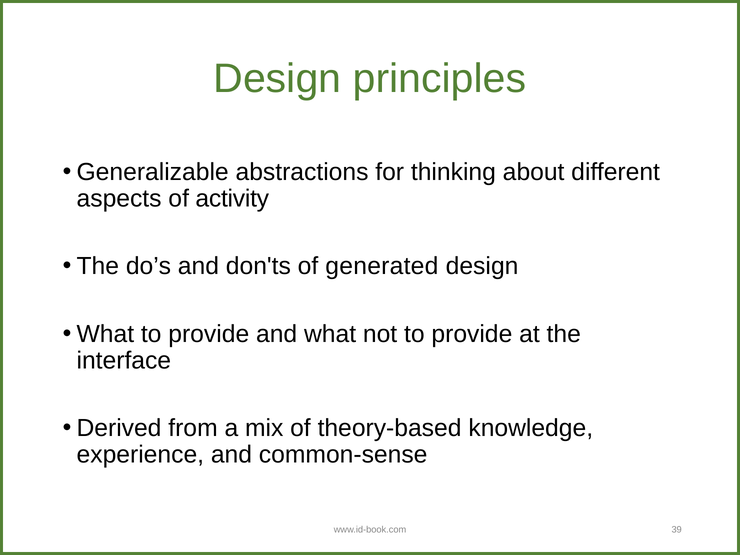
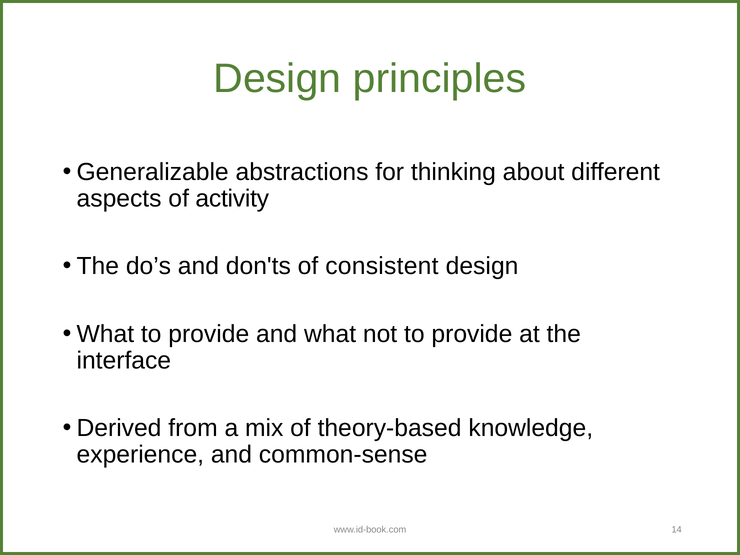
generated: generated -> consistent (382, 266)
39: 39 -> 14 (677, 530)
